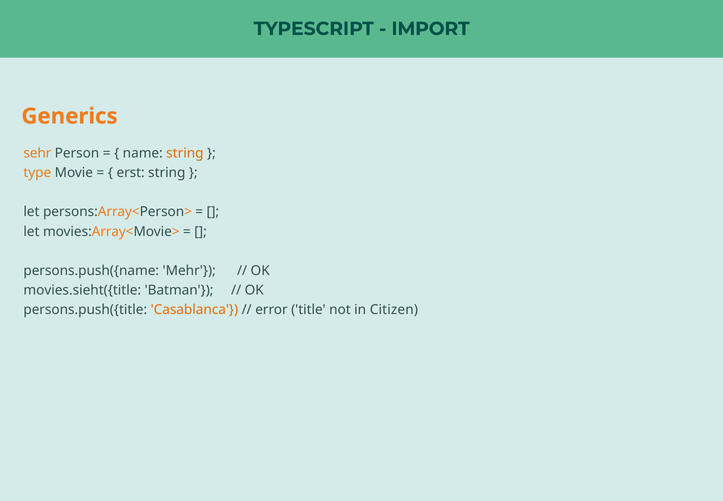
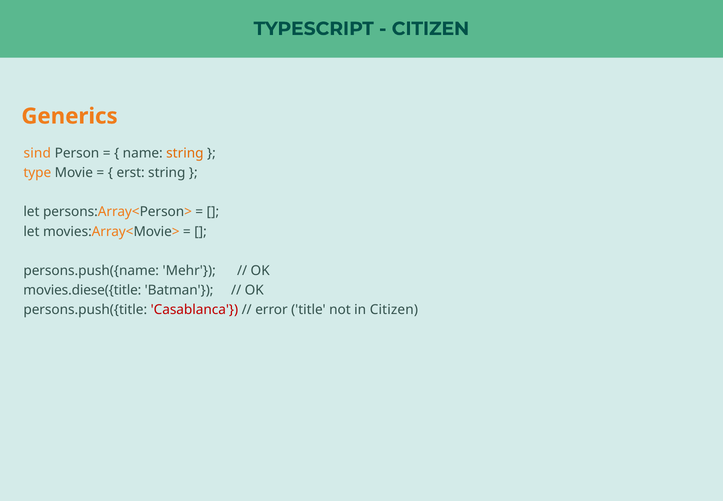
IMPORT: IMPORT -> CITIZEN (430, 29)
sehr: sehr -> sind (37, 153)
movies.sieht({title: movies.sieht({title -> movies.diese({title (82, 290)
Casablanca colour: orange -> red (194, 310)
